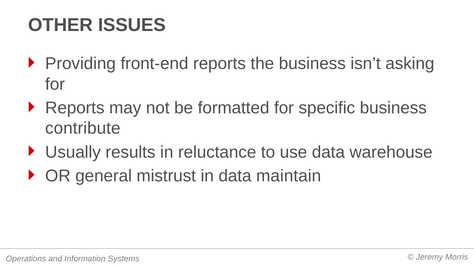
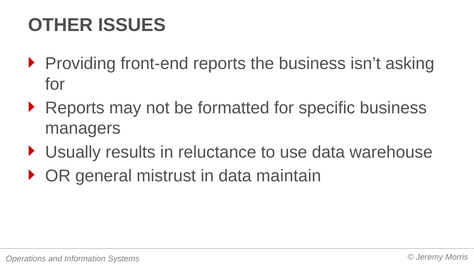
contribute: contribute -> managers (83, 128)
